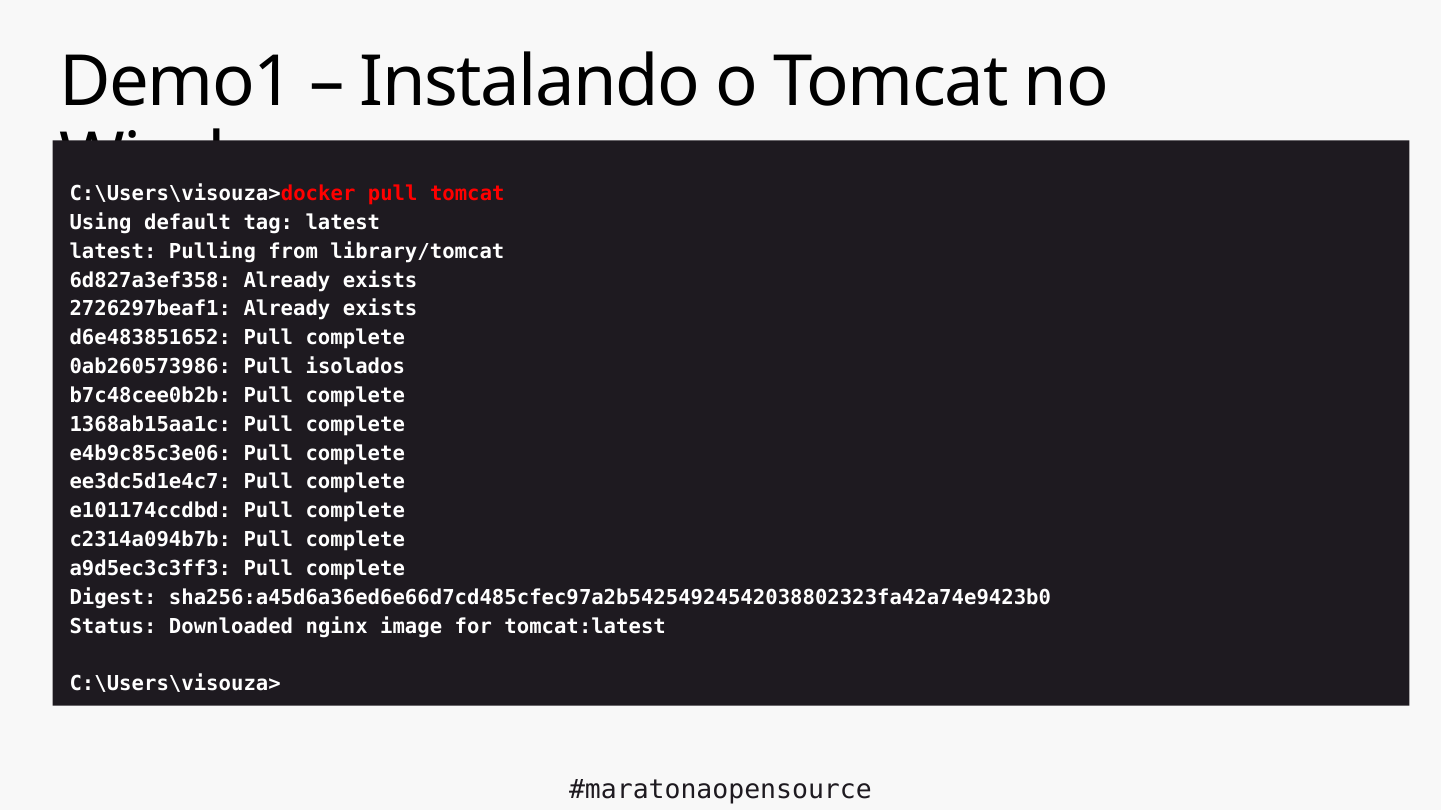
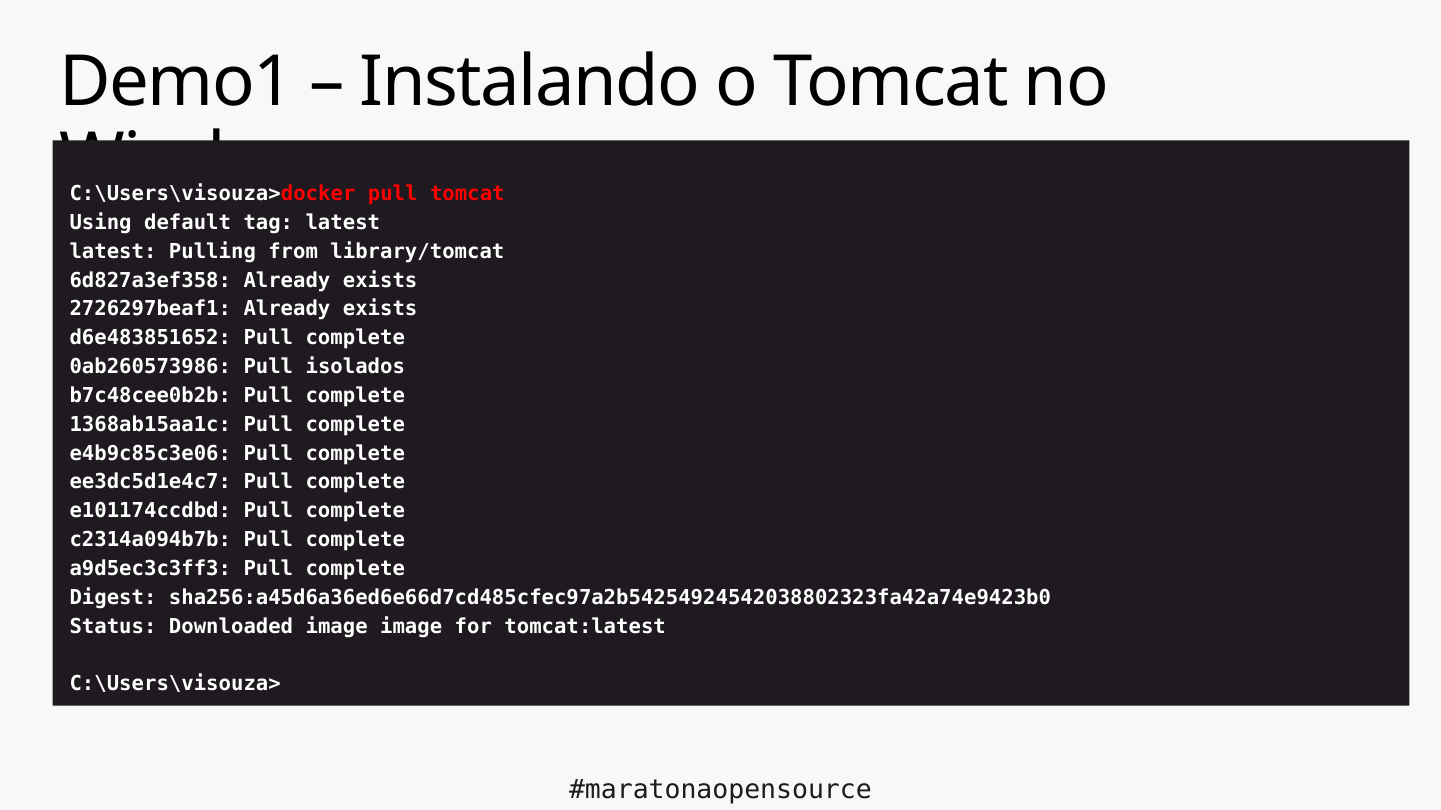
Downloaded nginx: nginx -> image (337, 627)
